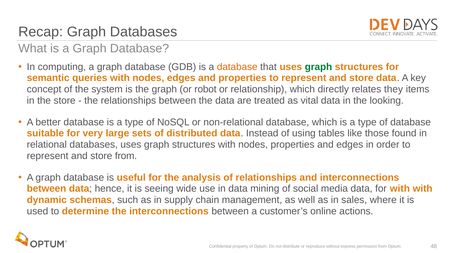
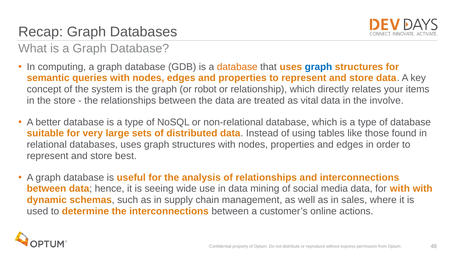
graph colour: green -> blue (318, 67)
they: they -> your (394, 89)
looking: looking -> involve (387, 101)
store from: from -> best (126, 156)
